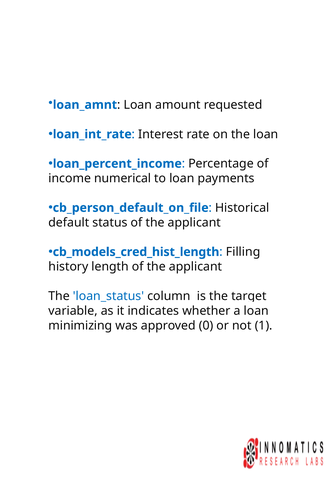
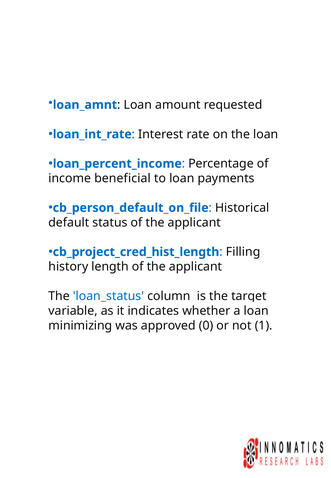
numerical: numerical -> beneficial (123, 178)
cb_models_cred_hist_length: cb_models_cred_hist_length -> cb_project_cred_hist_length (136, 252)
